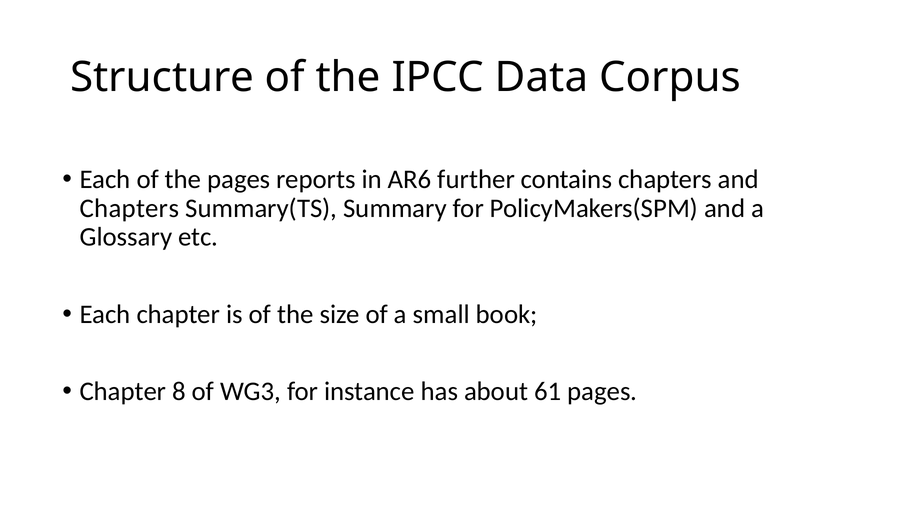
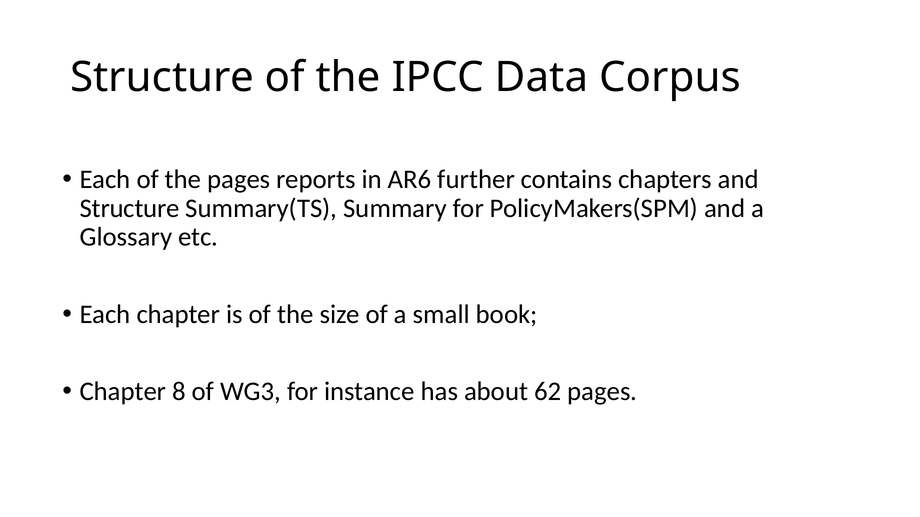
Chapters: Chapters -> Structure (130, 208)
61: 61 -> 62 (548, 392)
